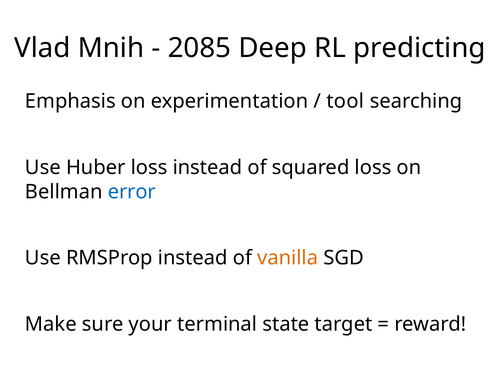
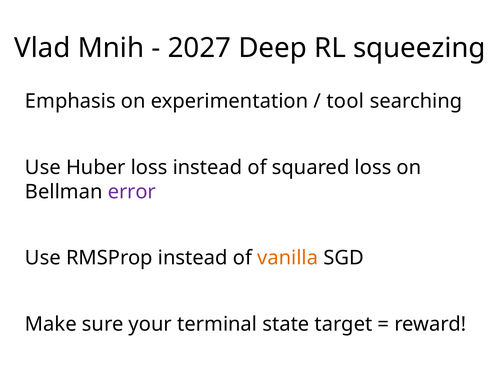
2085: 2085 -> 2027 (199, 48)
predicting: predicting -> squeezing (419, 48)
error colour: blue -> purple (132, 192)
